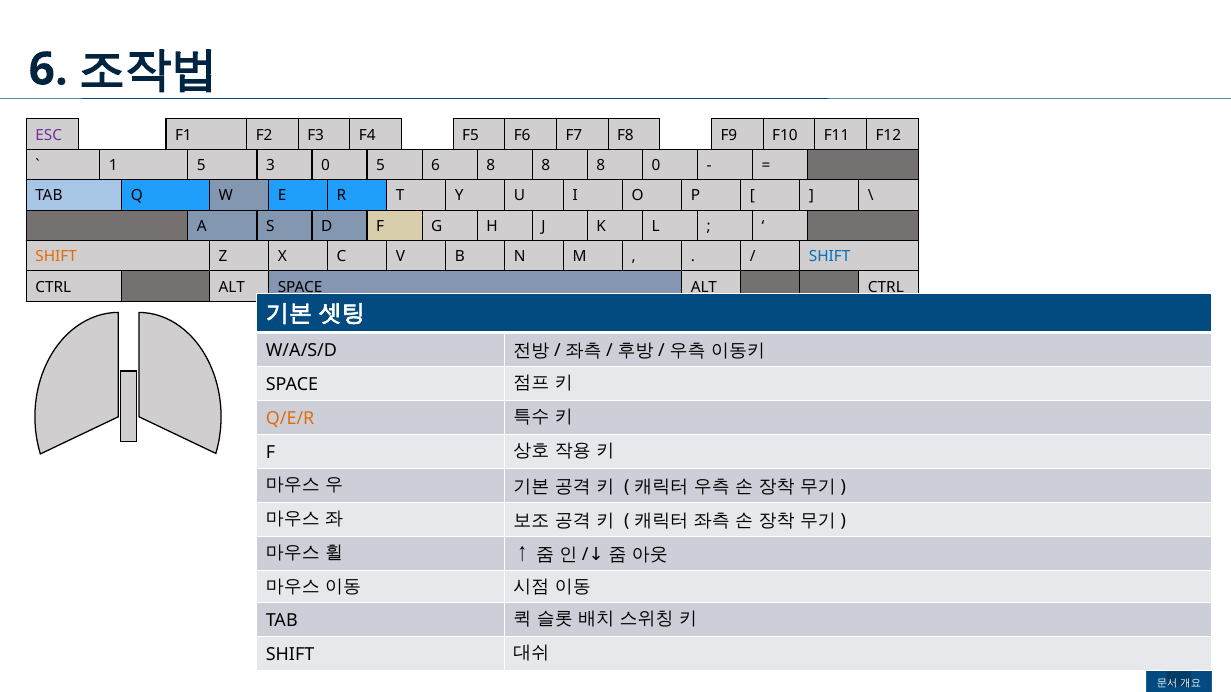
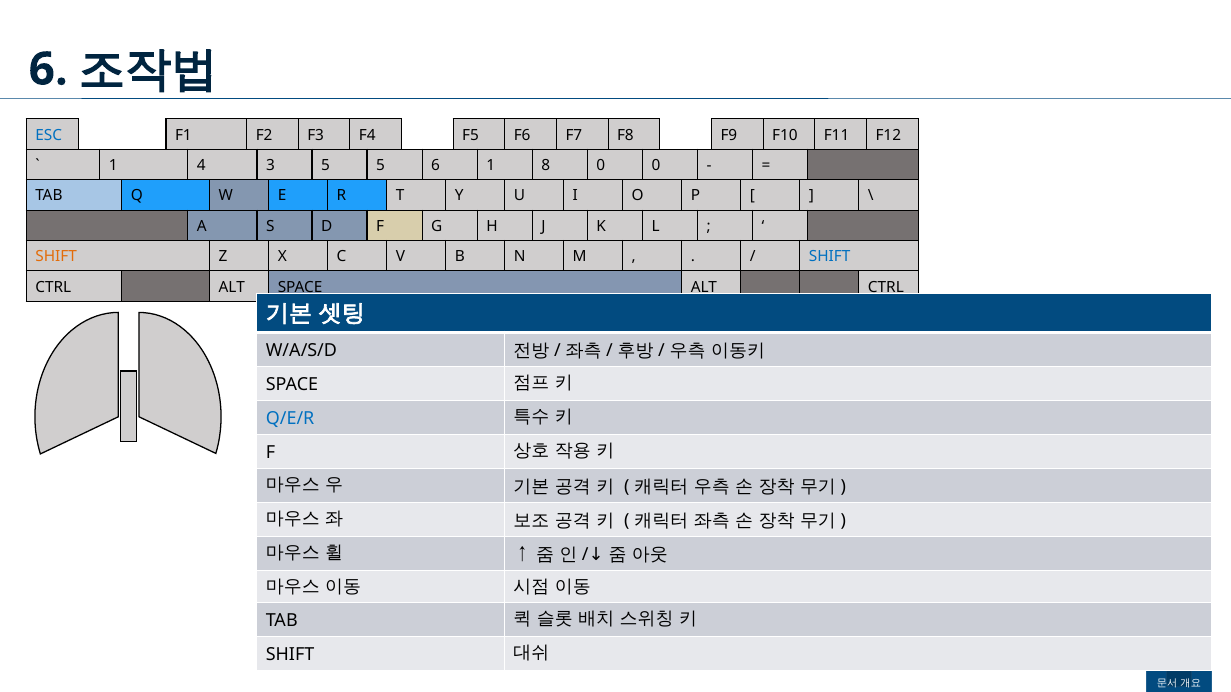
ESC colour: purple -> blue (49, 135)
1 5: 5 -> 4 (201, 165)
3 0: 0 -> 5 (325, 165)
6 8: 8 -> 1 (491, 165)
8: 8 -> 0 (601, 165)
Q/E/R colour: orange -> blue (290, 419)
